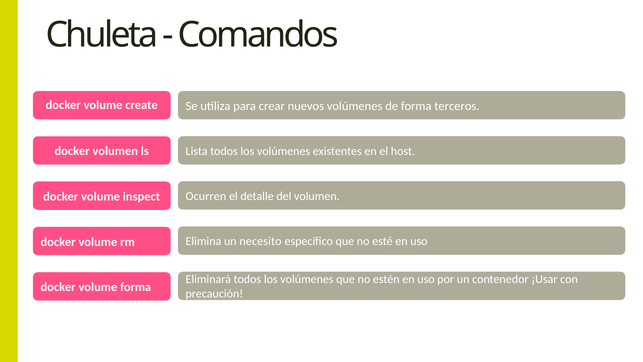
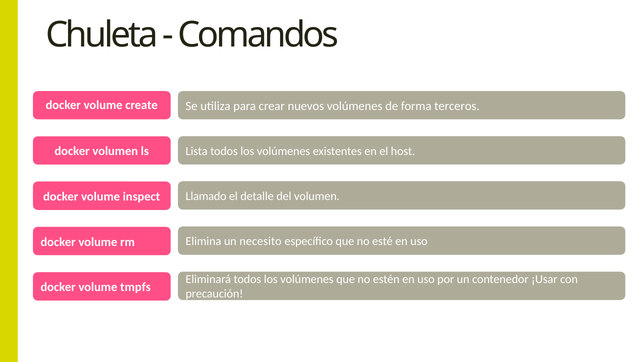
Ocurren: Ocurren -> Llamado (206, 196)
volume forma: forma -> tmpfs (136, 287)
